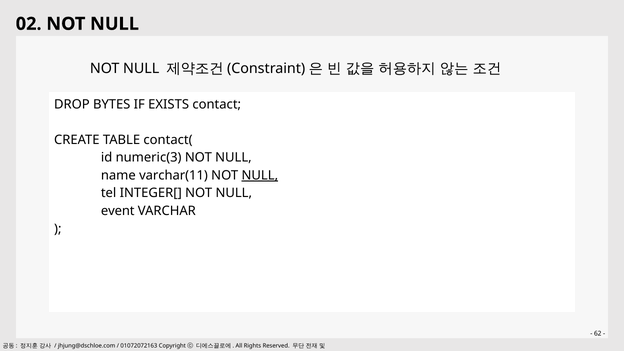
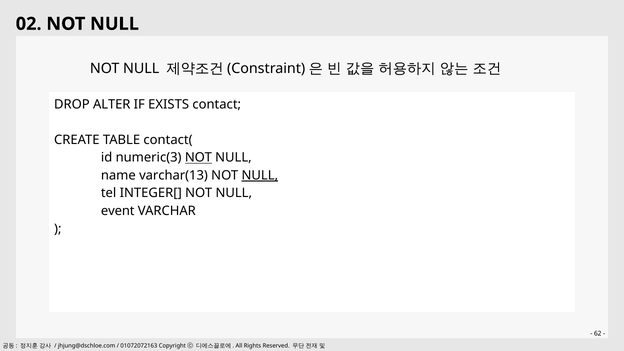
BYTES: BYTES -> ALTER (112, 104)
NOT underline: none -> present (198, 158)
varchar(11: varchar(11 -> varchar(13 (173, 175)
